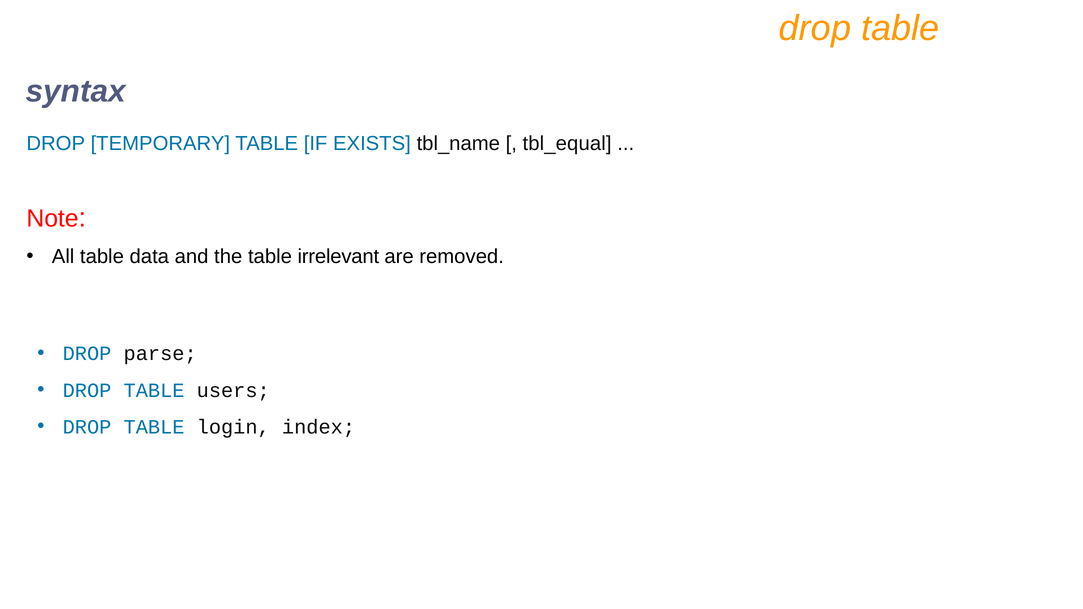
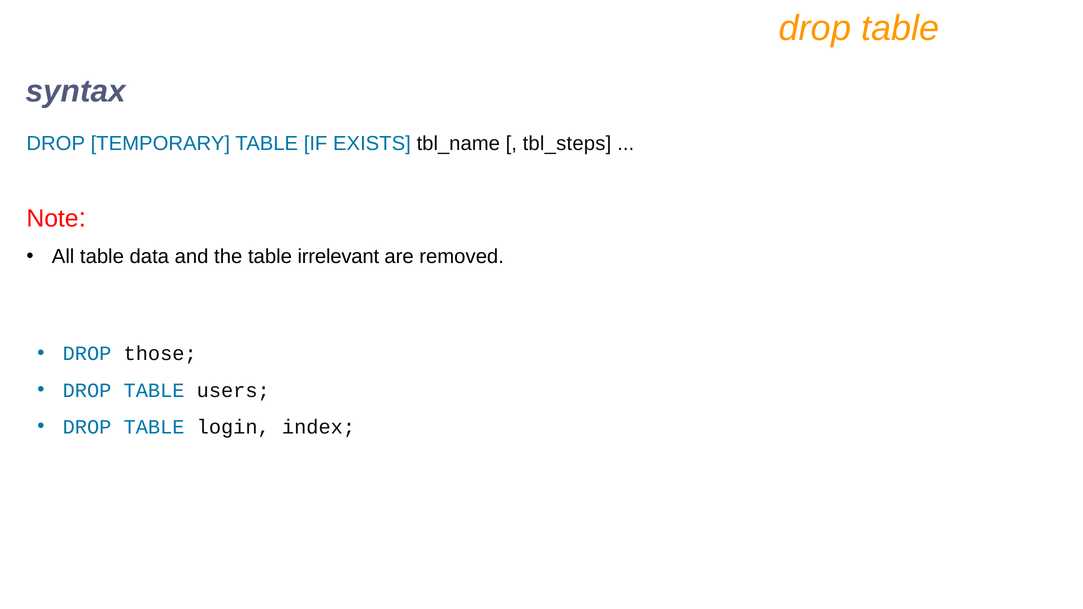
tbl_equal: tbl_equal -> tbl_steps (567, 144)
parse: parse -> those (160, 354)
